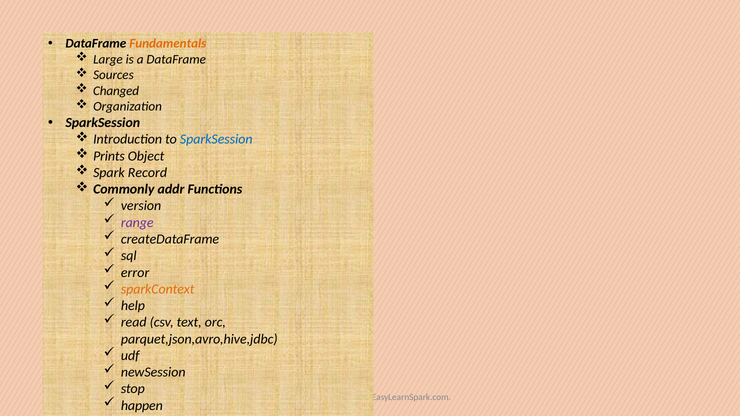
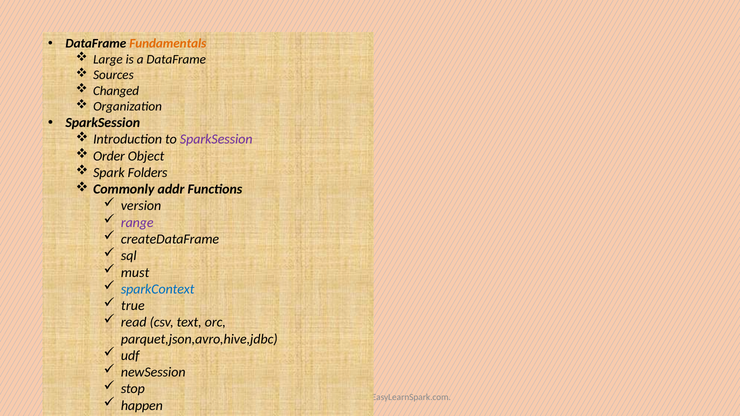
SparkSession colour: blue -> purple (216, 139)
Prints: Prints -> Order (109, 156)
Record: Record -> Folders (148, 173)
error: error -> must (135, 273)
sparkContext colour: orange -> blue (158, 289)
help: help -> true (133, 306)
